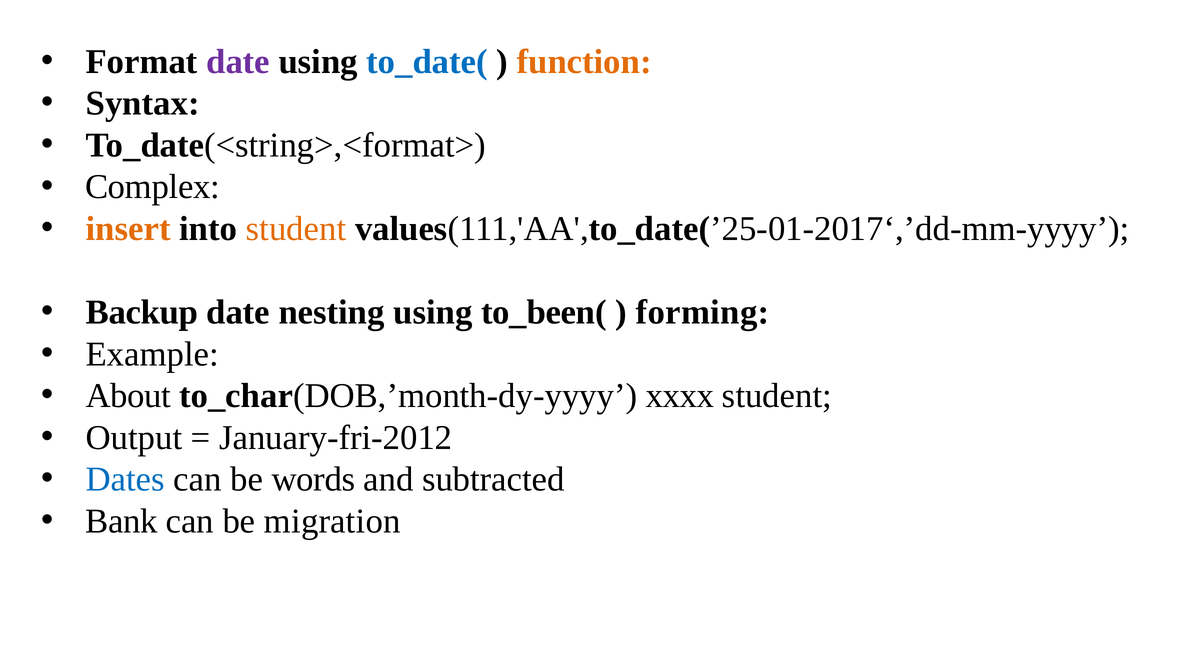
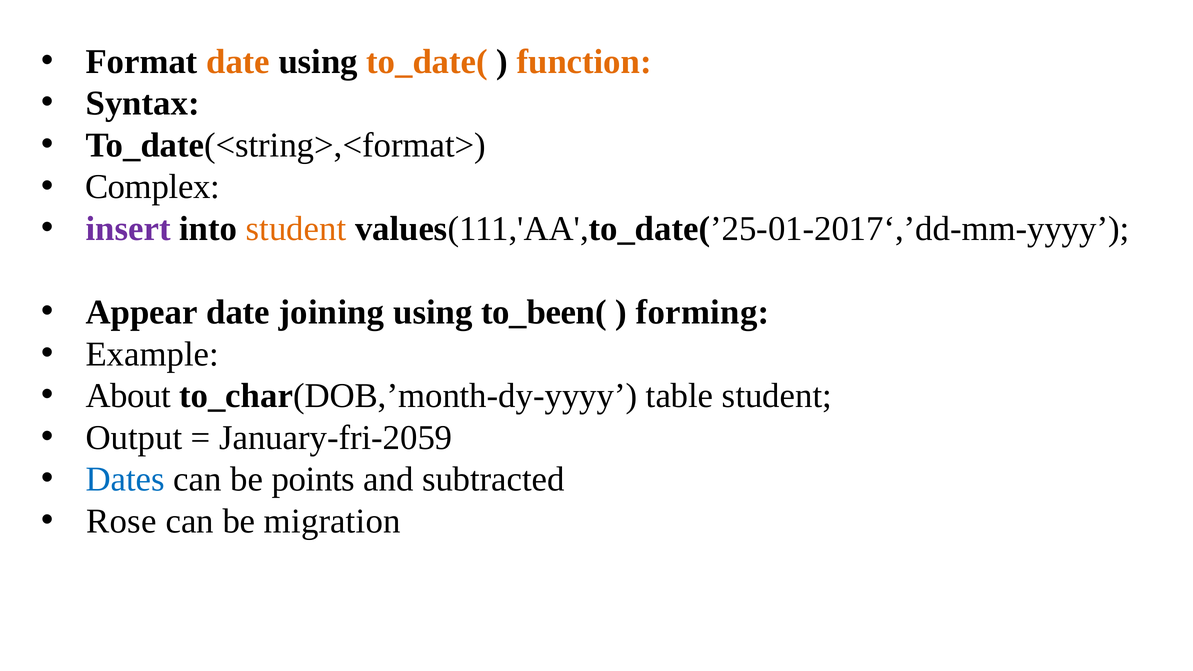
date colour: purple -> orange (238, 62)
to_date( colour: blue -> orange (427, 62)
insert colour: orange -> purple (128, 229)
Backup: Backup -> Appear (142, 312)
nesting: nesting -> joining (331, 312)
xxxx: xxxx -> table (680, 396)
January-fri-2012: January-fri-2012 -> January-fri-2059 (336, 438)
words: words -> points (313, 479)
Bank: Bank -> Rose (121, 521)
